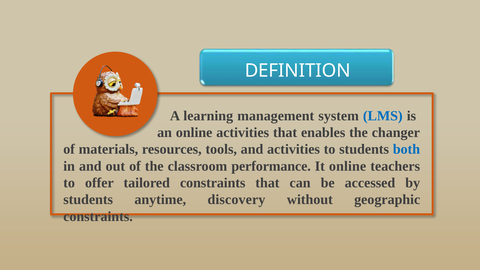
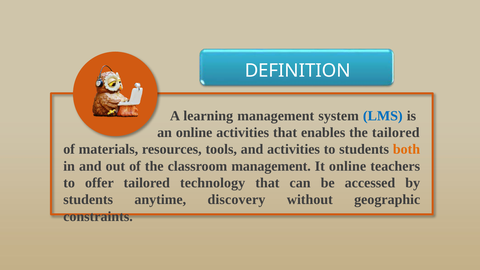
the changer: changer -> tailored (396, 133)
both colour: blue -> orange (406, 149)
classroom performance: performance -> management (271, 166)
tailored constraints: constraints -> technology (213, 183)
